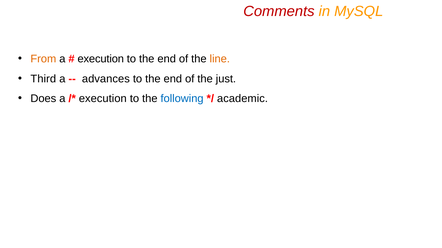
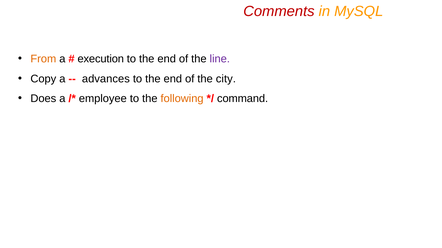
line colour: orange -> purple (220, 59)
Third: Third -> Copy (43, 79)
just: just -> city (226, 79)
execution: execution -> employee (103, 99)
following colour: blue -> orange (182, 99)
academic: academic -> command (243, 99)
